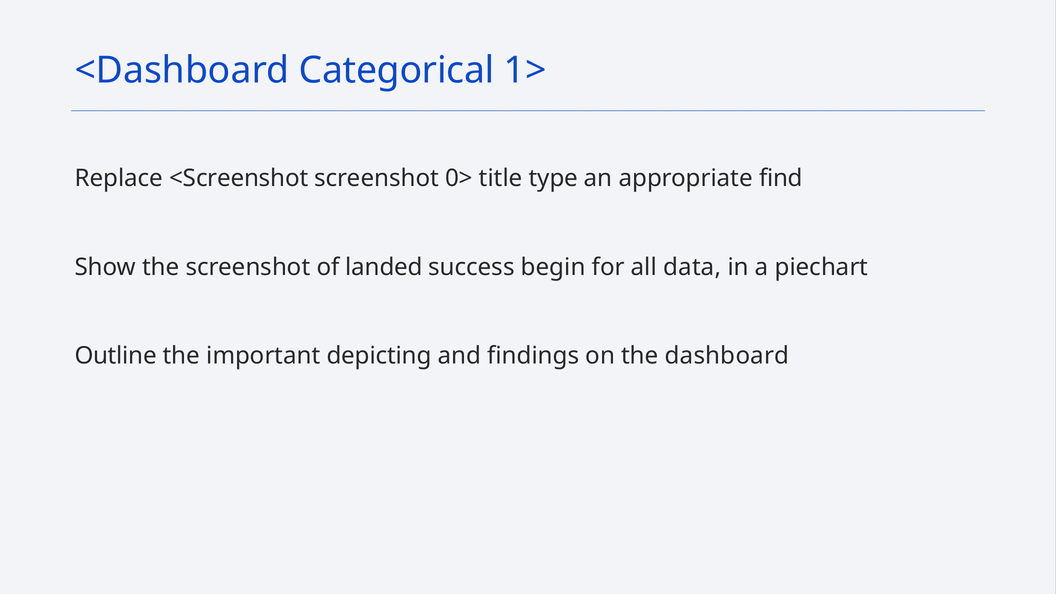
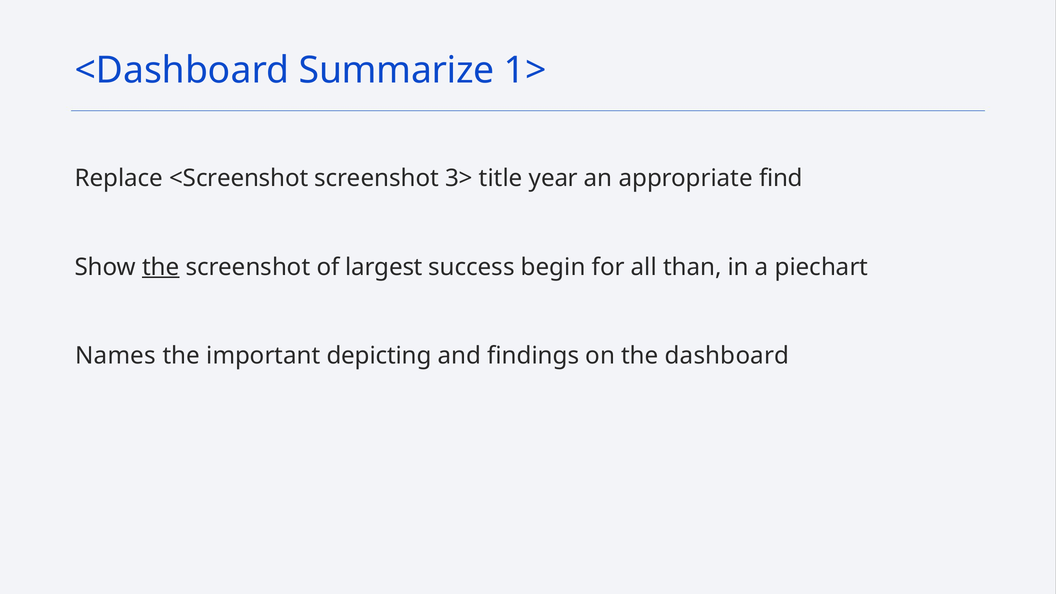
Categorical: Categorical -> Summarize (397, 71)
0>: 0> -> 3> (459, 178)
type: type -> year (553, 178)
the underline: none -> present (161, 267)
landed: landed -> largest (384, 267)
data: data -> than (692, 267)
Outline: Outline -> Names (115, 356)
